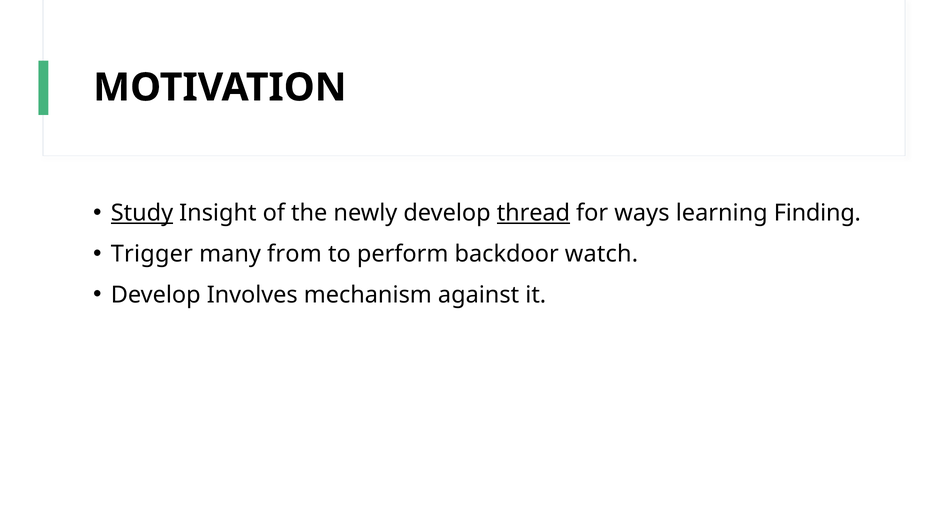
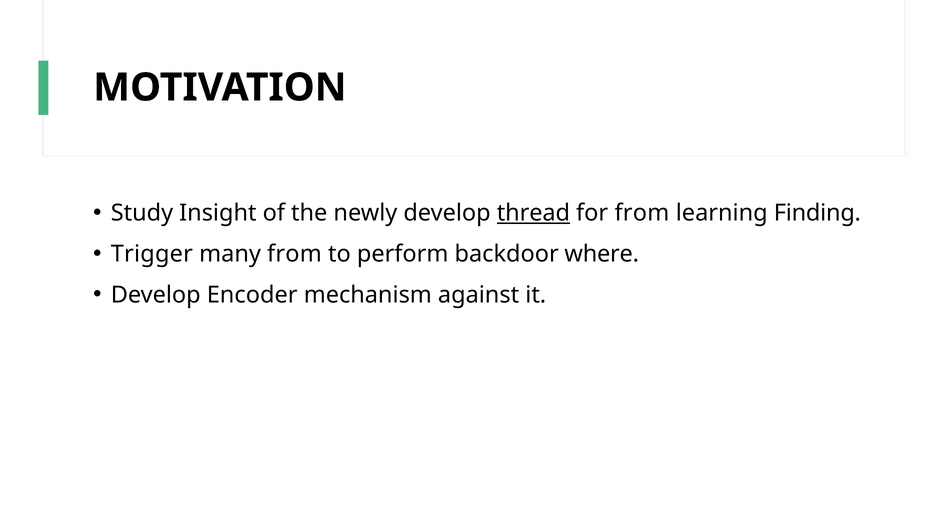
Study underline: present -> none (142, 213)
for ways: ways -> from (642, 213)
watch: watch -> where (602, 254)
Involves: Involves -> Encoder (252, 295)
